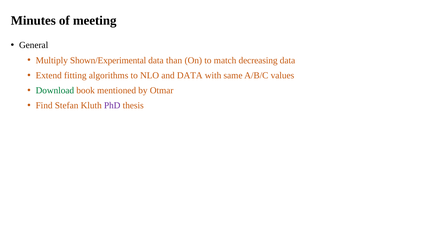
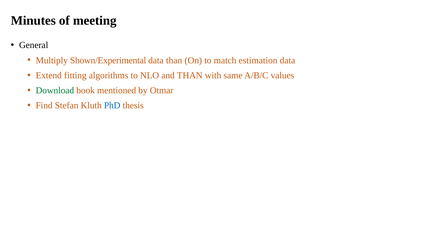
decreasing: decreasing -> estimation (258, 60)
and DATA: DATA -> THAN (190, 75)
PhD colour: purple -> blue (112, 105)
